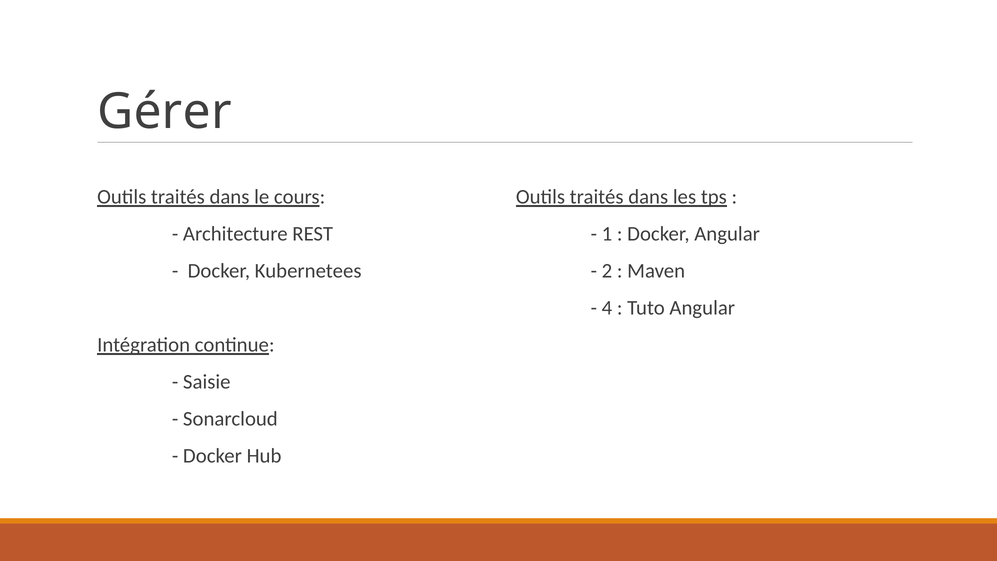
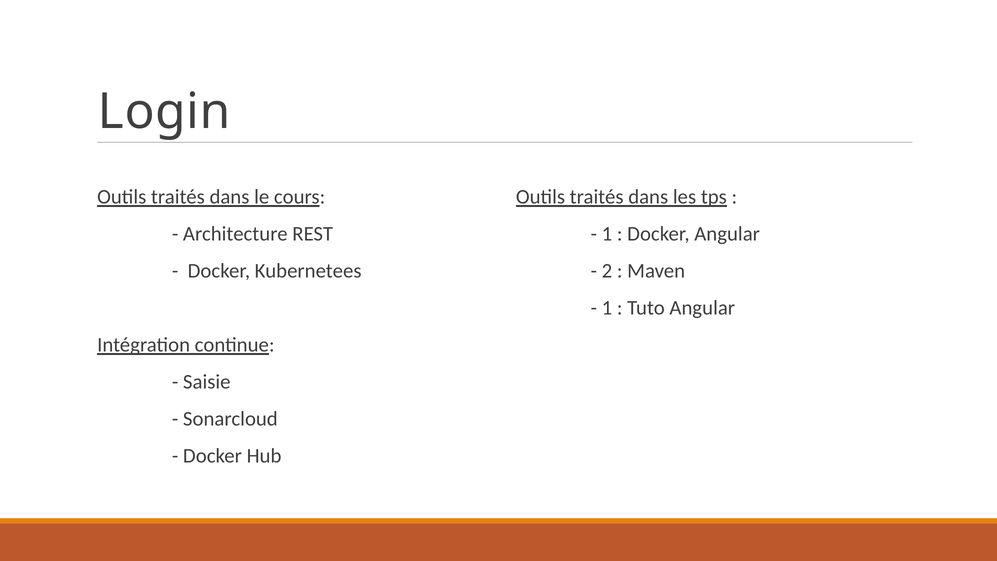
Gérer: Gérer -> Login (164, 112)
4: 4 -> 1 (607, 308)
